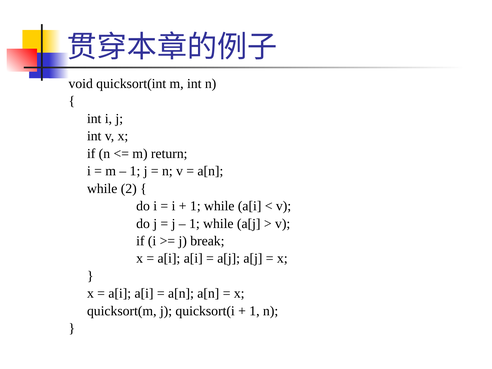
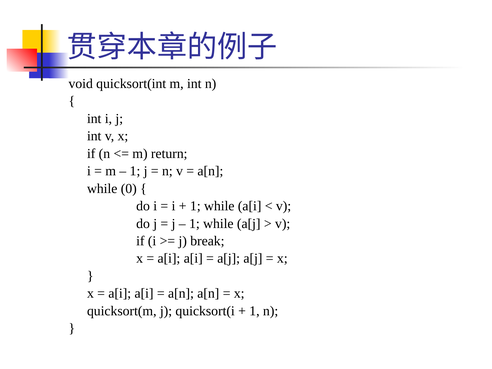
2: 2 -> 0 (129, 189)
